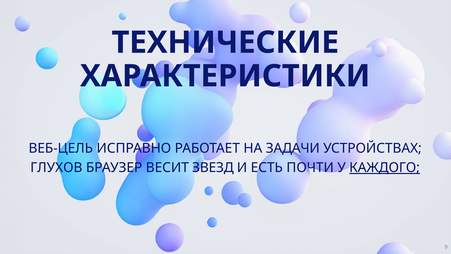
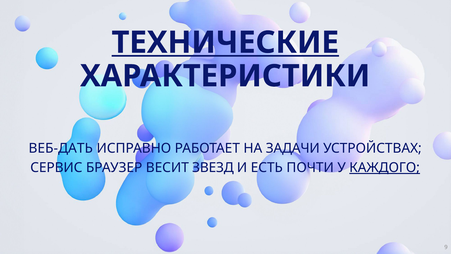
ТЕХНИЧЕСКИЕ underline: none -> present (225, 42)
ВЕБ-ЦЕЛЬ: ВЕБ-ЦЕЛЬ -> ВЕБ-ДАТЬ (61, 148)
ГЛУХОВ: ГЛУХОВ -> СЕРВИС (56, 167)
